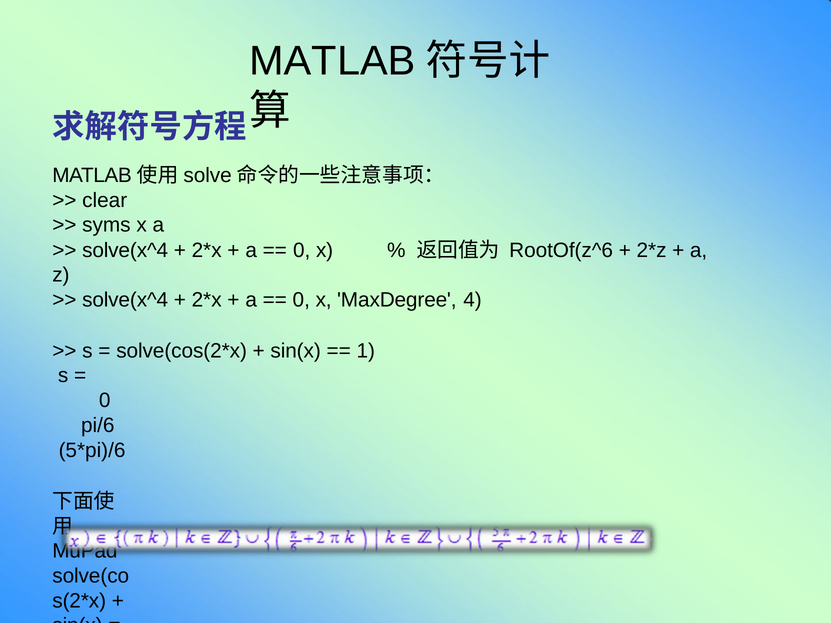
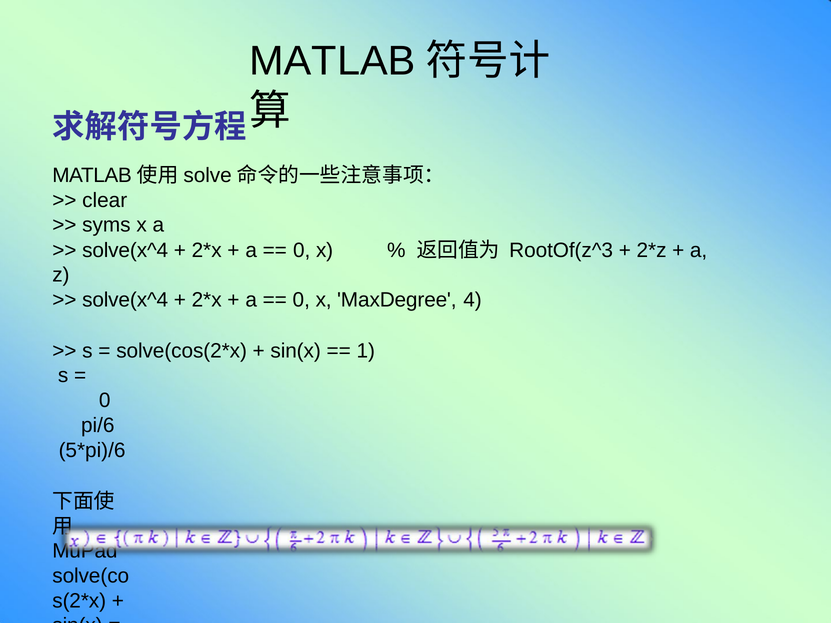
RootOf(z^6: RootOf(z^6 -> RootOf(z^3 (561, 250)
